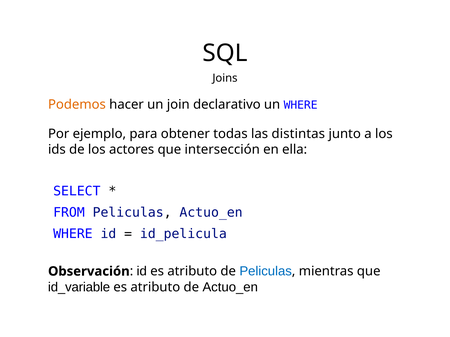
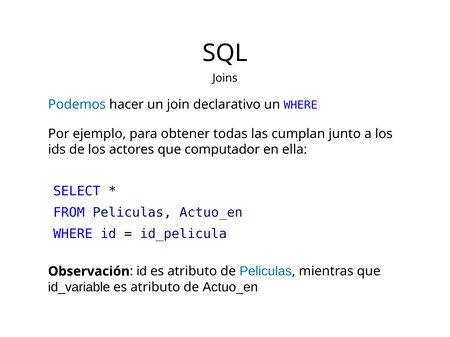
Podemos colour: orange -> blue (77, 105)
distintas: distintas -> cumplan (298, 134)
intersección: intersección -> computador (222, 150)
